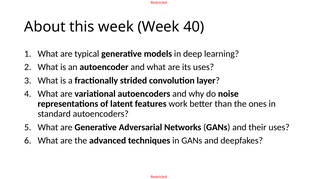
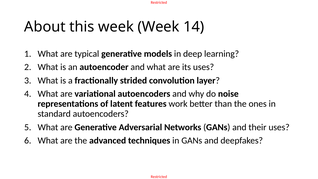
40: 40 -> 14 (194, 27)
